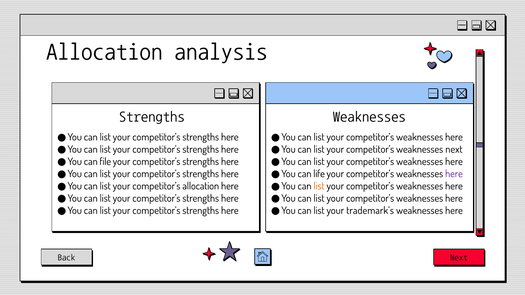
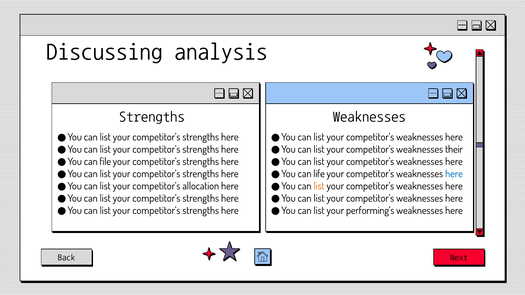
Allocation: Allocation -> Discussing (105, 51)
weaknesses next: next -> their (454, 150)
here colour: purple -> blue (454, 174)
trademark’s: trademark’s -> performing’s (370, 211)
